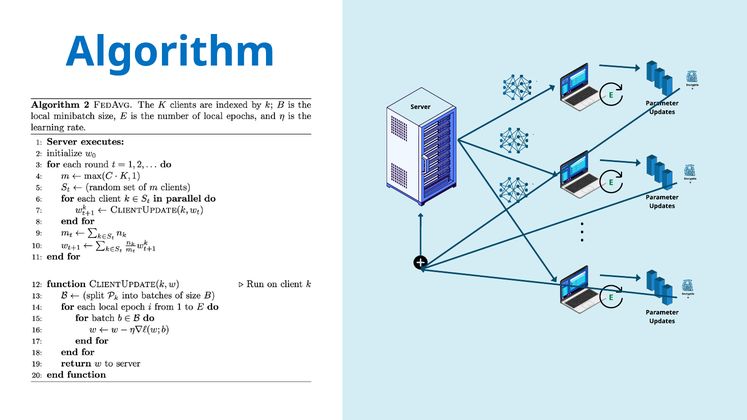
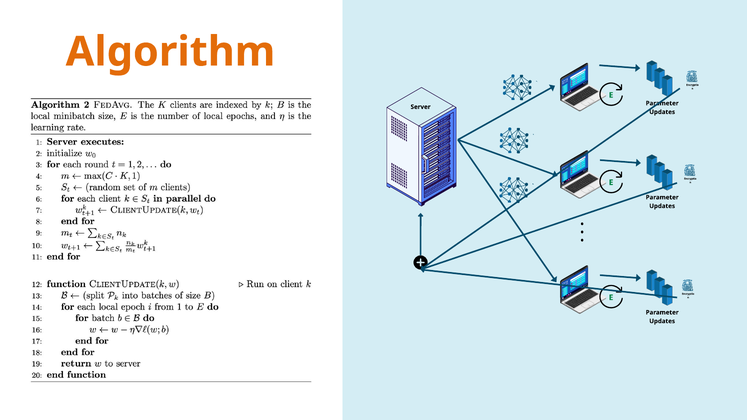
Algorithm colour: blue -> orange (170, 52)
